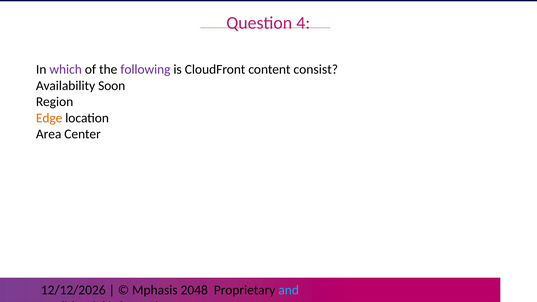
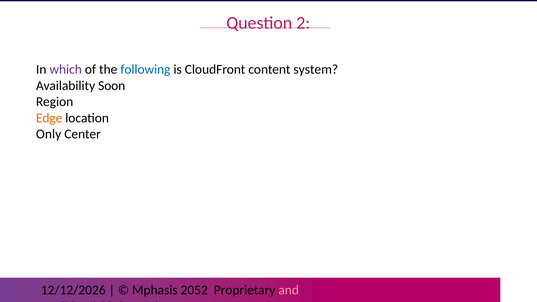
4: 4 -> 2 (303, 23)
following colour: purple -> blue (145, 70)
consist: consist -> system (316, 70)
Area: Area -> Only (49, 134)
2048: 2048 -> 2052 (194, 290)
and colour: light blue -> pink (289, 290)
